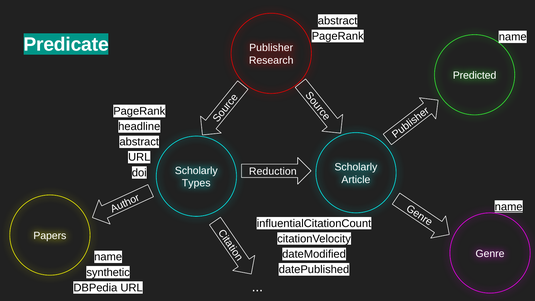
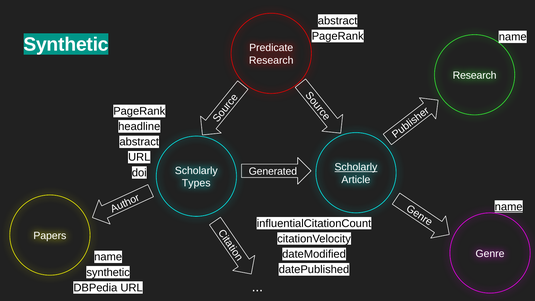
Predicate: Predicate -> Synthetic (66, 44)
Publisher: Publisher -> Predicate (271, 48)
Predicted: Predicted -> Research (475, 75)
Reduction: Reduction -> Generated (273, 172)
Scholarly underline: none -> present (356, 167)
